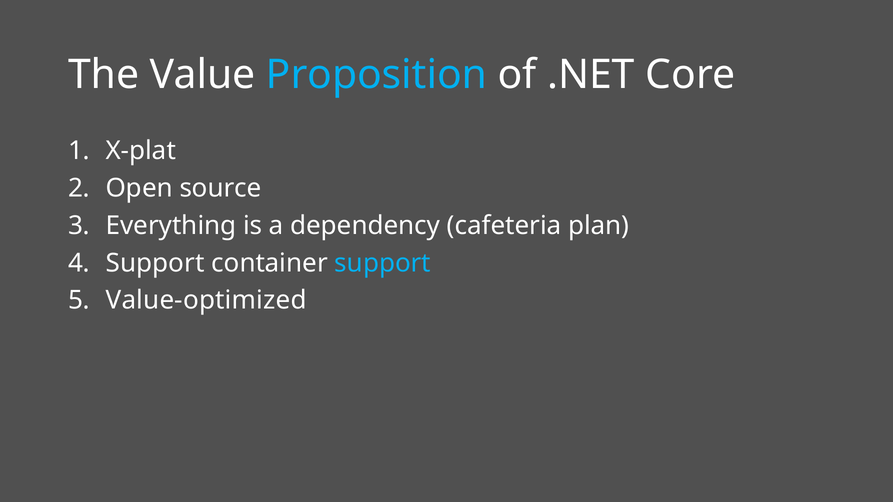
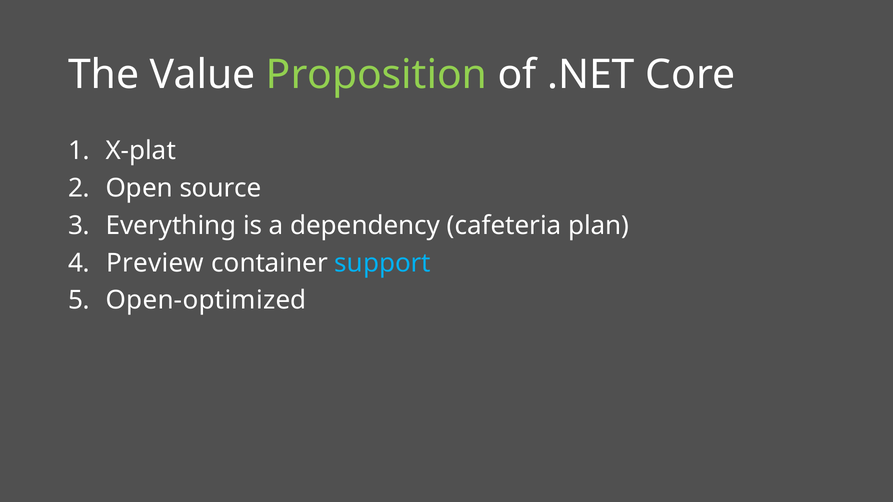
Proposition colour: light blue -> light green (377, 75)
Support: Support -> Preview (155, 263)
Value-optimized: Value-optimized -> Open-optimized (206, 300)
